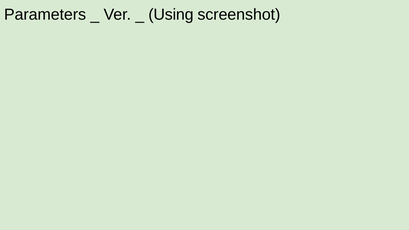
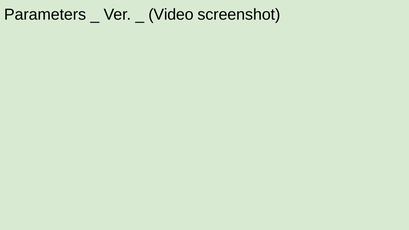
Using: Using -> Video (171, 15)
